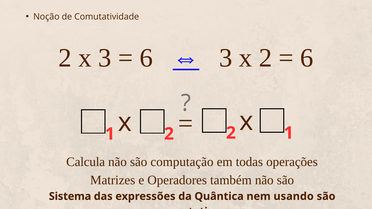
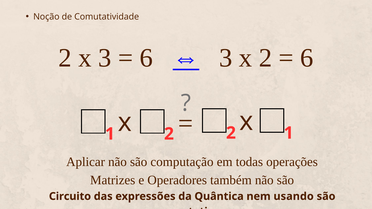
Calcula: Calcula -> Aplicar (86, 162)
Sistema: Sistema -> Circuito (70, 197)
